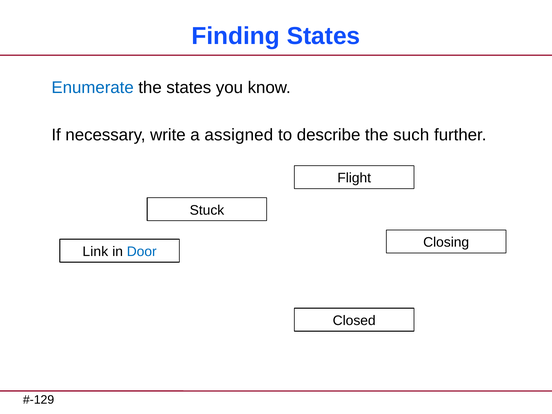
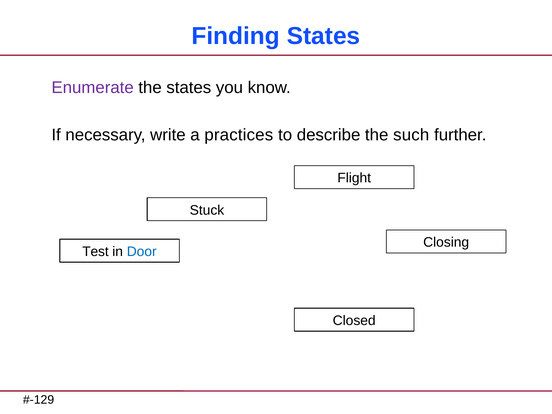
Enumerate colour: blue -> purple (93, 88)
assigned: assigned -> practices (239, 135)
Link: Link -> Test (95, 252)
